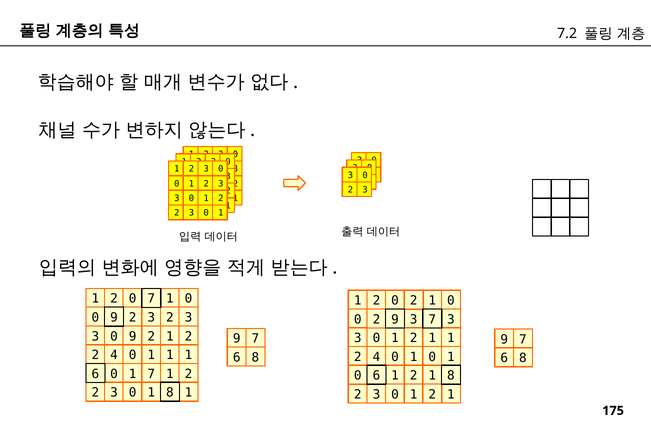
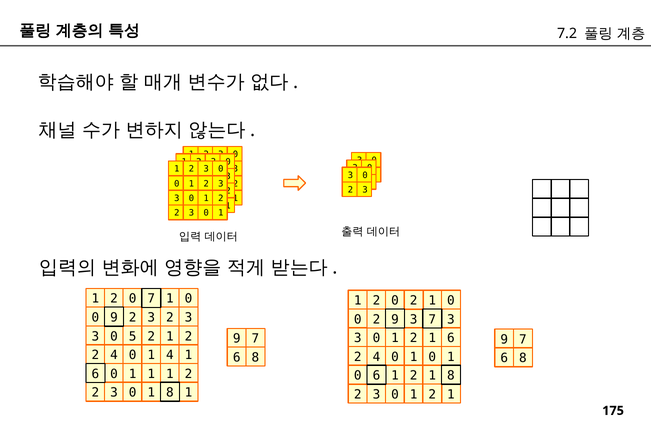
0 9: 9 -> 5 (133, 336)
2 1 1: 1 -> 6 (451, 338)
4 0 1 1: 1 -> 4 (170, 355)
7: 7 -> 1 (151, 374)
